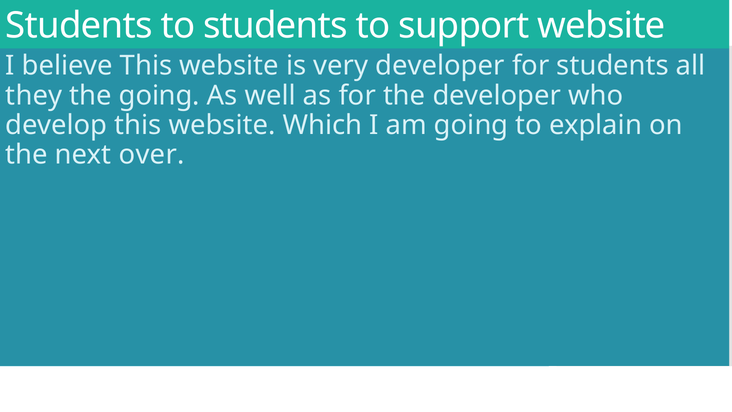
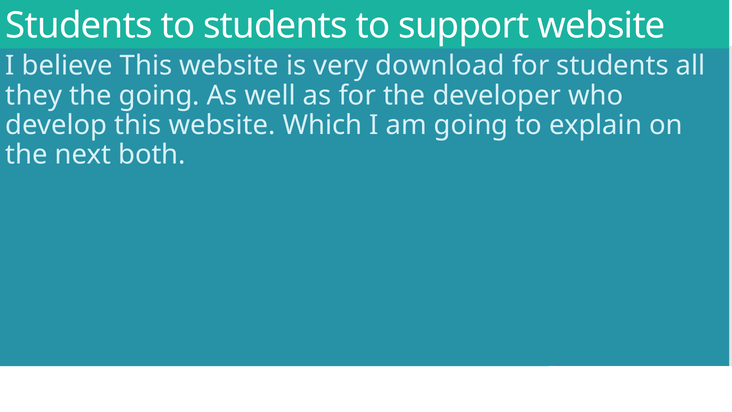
very developer: developer -> download (440, 66)
over: over -> both (152, 155)
